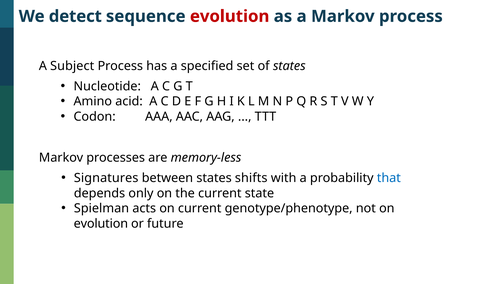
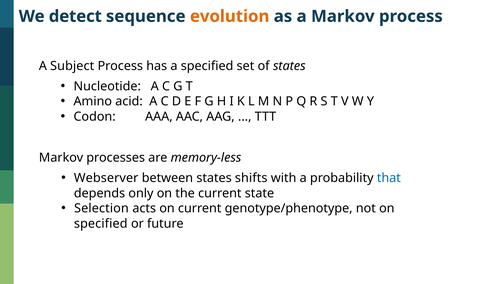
evolution colour: red -> orange (230, 16)
Signatures: Signatures -> Webserver (106, 178)
Spielman: Spielman -> Selection (101, 208)
evolution: evolution -> specified (101, 223)
